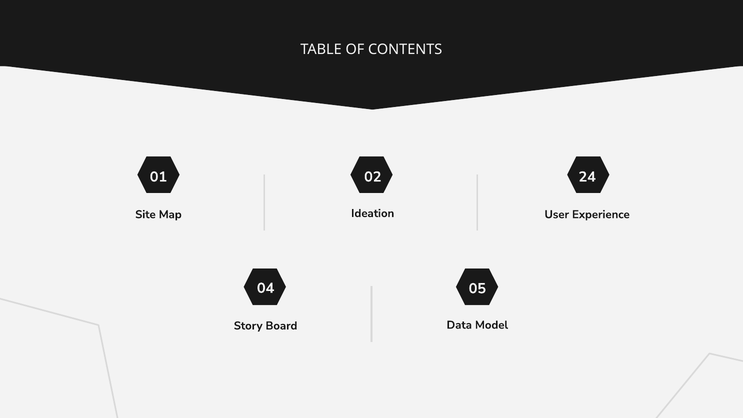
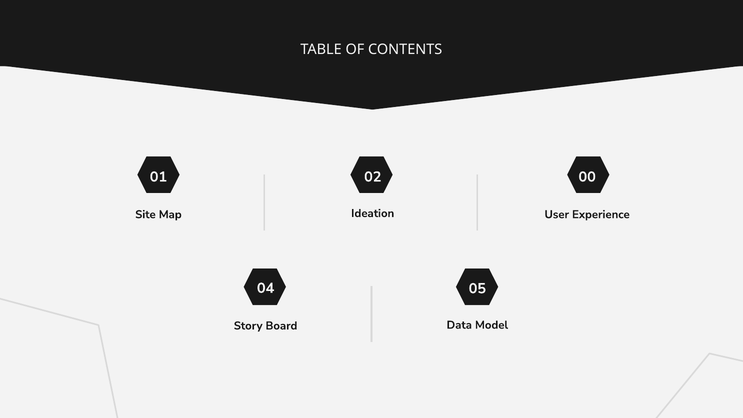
24: 24 -> 00 (587, 177)
